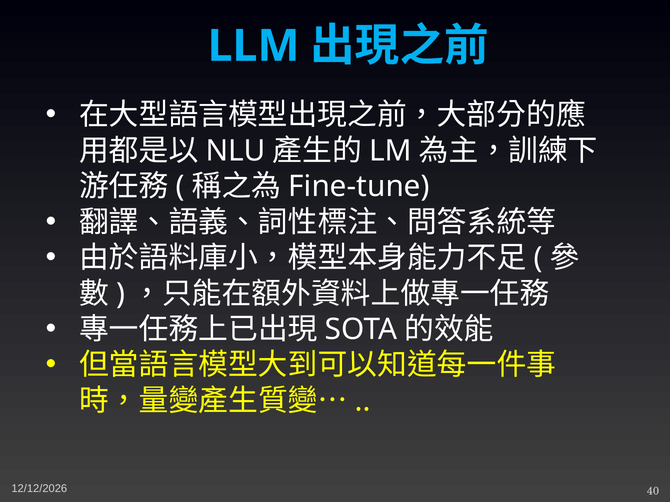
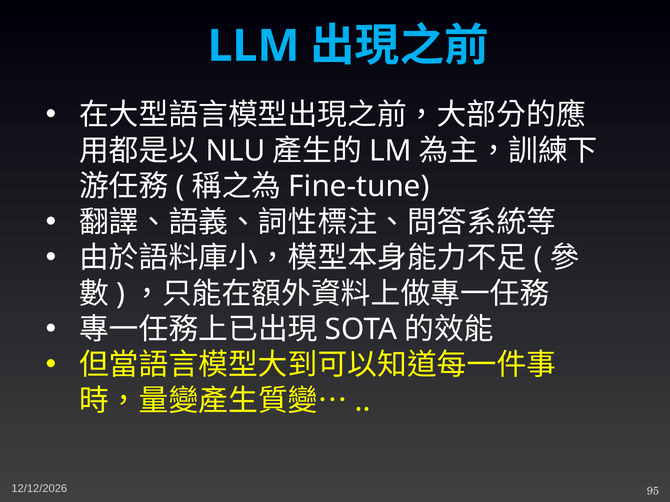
40: 40 -> 95 (653, 491)
